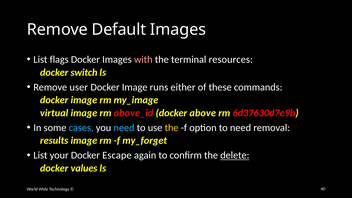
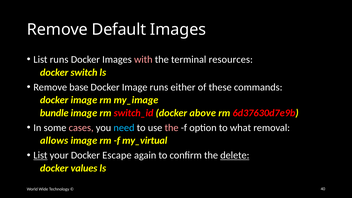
List flags: flags -> runs (59, 59)
user: user -> base (79, 87)
virtual: virtual -> bundle (54, 113)
above_id: above_id -> switch_id (134, 113)
cases colour: light blue -> pink (81, 128)
the colour: yellow -> pink (172, 128)
to need: need -> what (241, 128)
results: results -> allows (54, 141)
my_forget: my_forget -> my_virtual (145, 141)
List underline: none -> present (40, 155)
